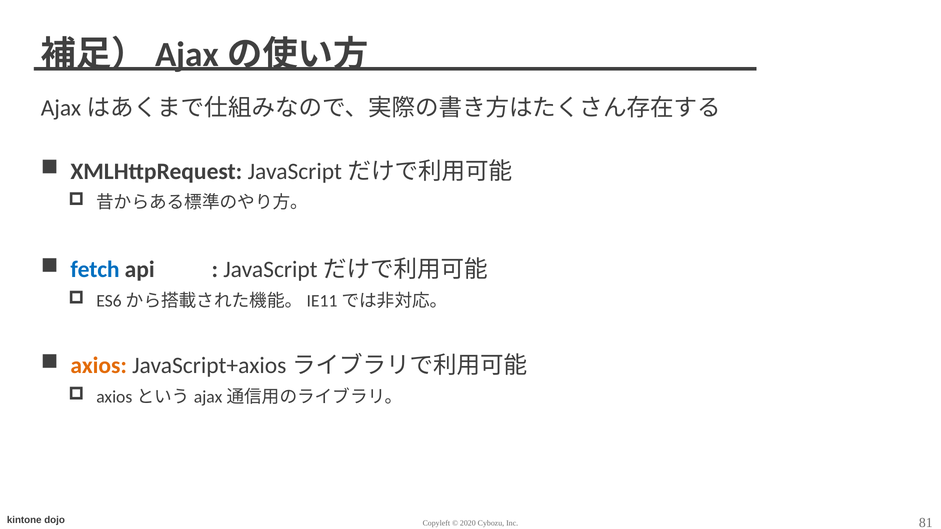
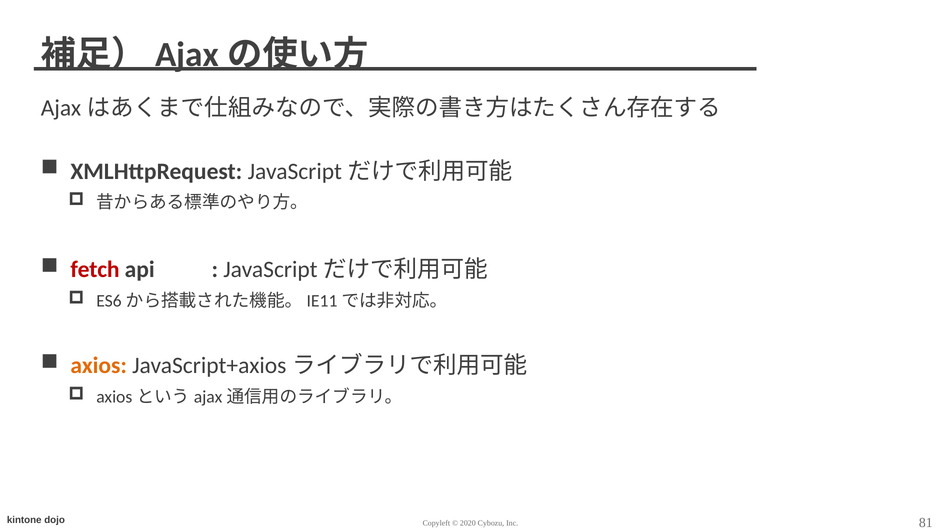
fetch colour: blue -> red (95, 270)
